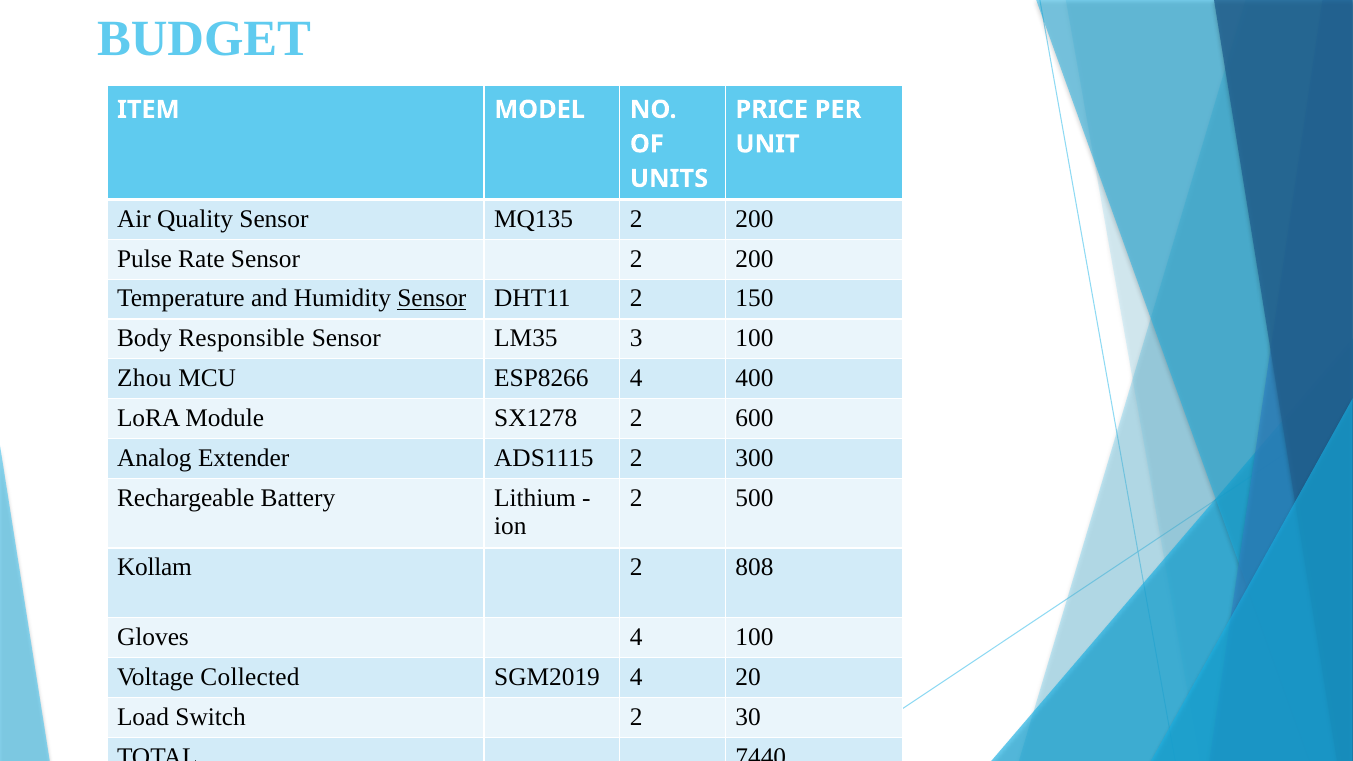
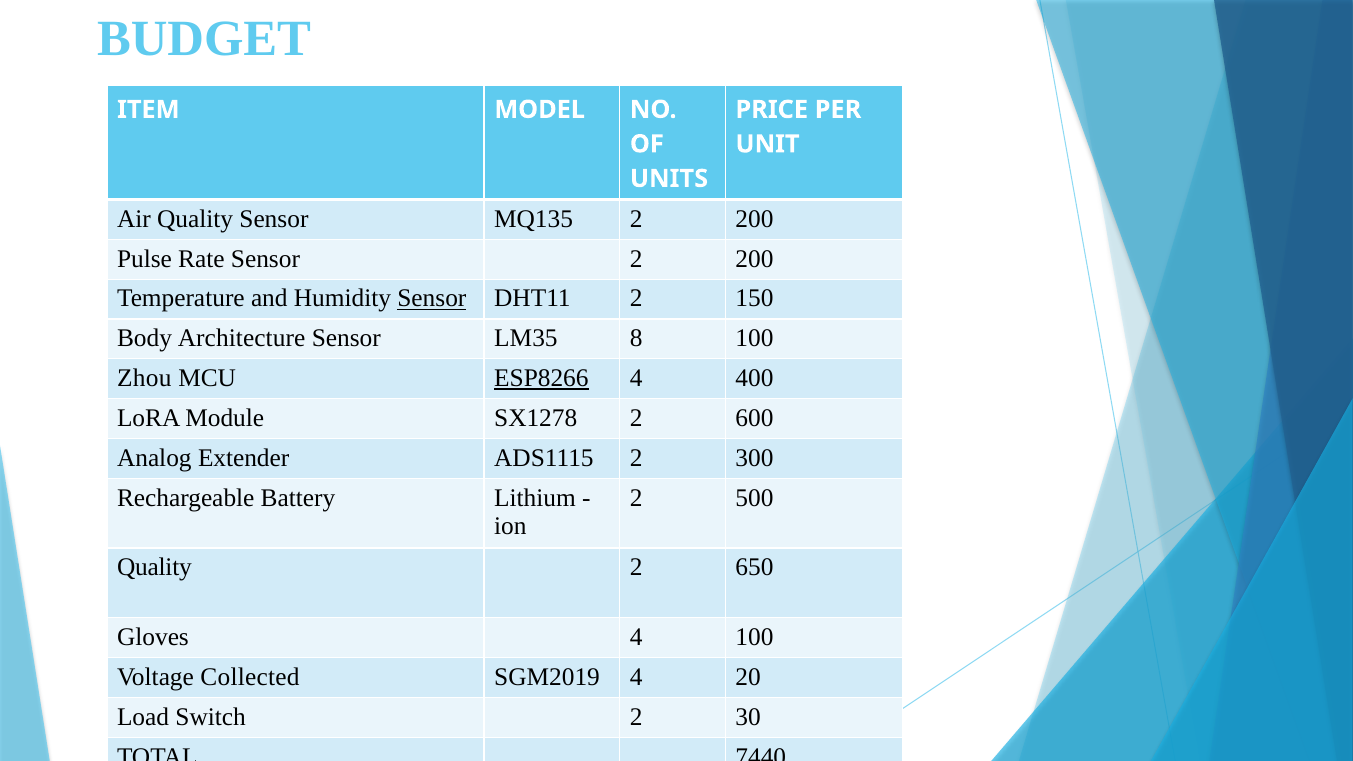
Responsible: Responsible -> Architecture (242, 338)
3: 3 -> 8 (636, 338)
ESP8266 underline: none -> present (541, 378)
Kollam: Kollam -> Quality (154, 567)
808: 808 -> 650 (754, 567)
